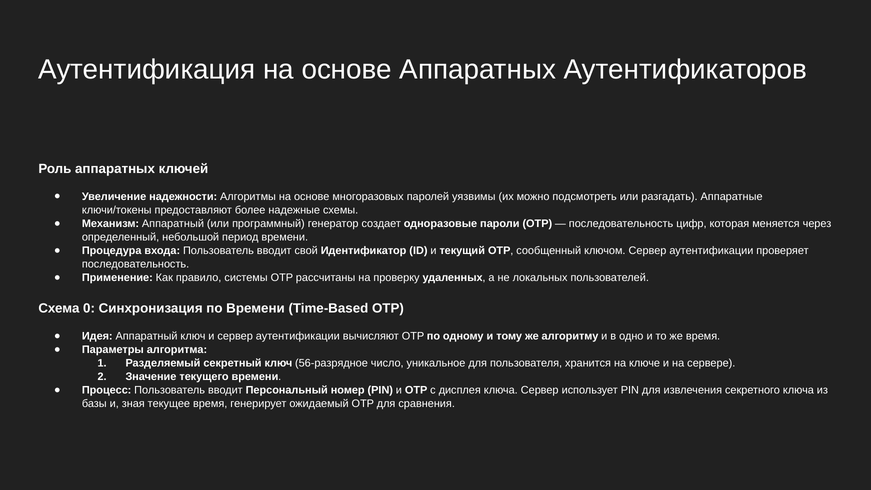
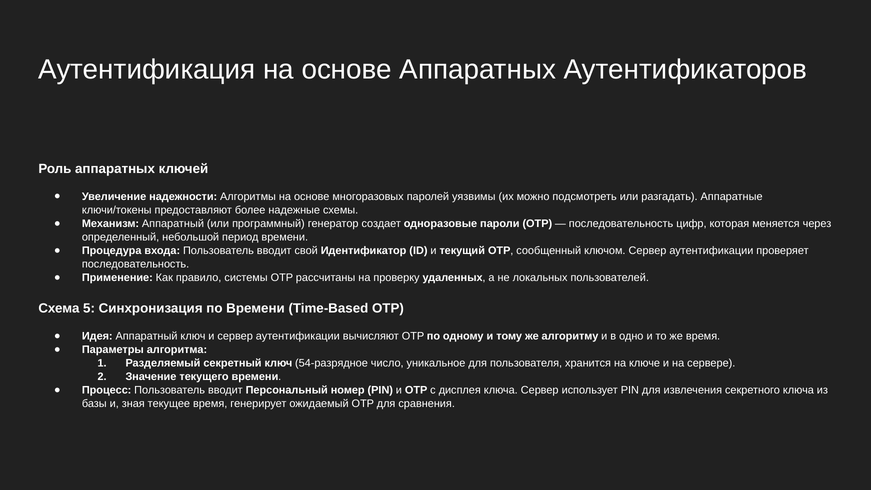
0: 0 -> 5 (89, 308)
56-разрядное: 56-разрядное -> 54-разрядное (331, 363)
